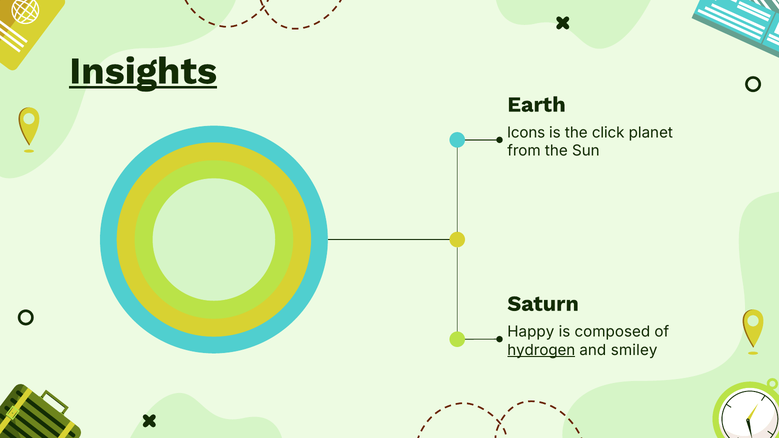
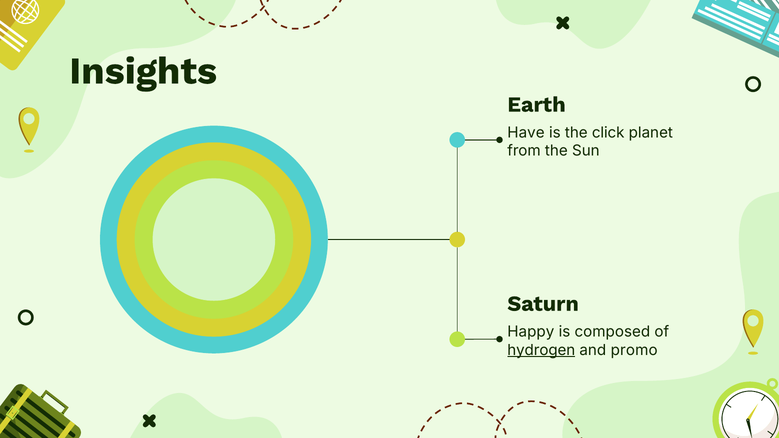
Insights underline: present -> none (143, 71)
Icons: Icons -> Have (526, 133)
smiley: smiley -> promo (634, 350)
